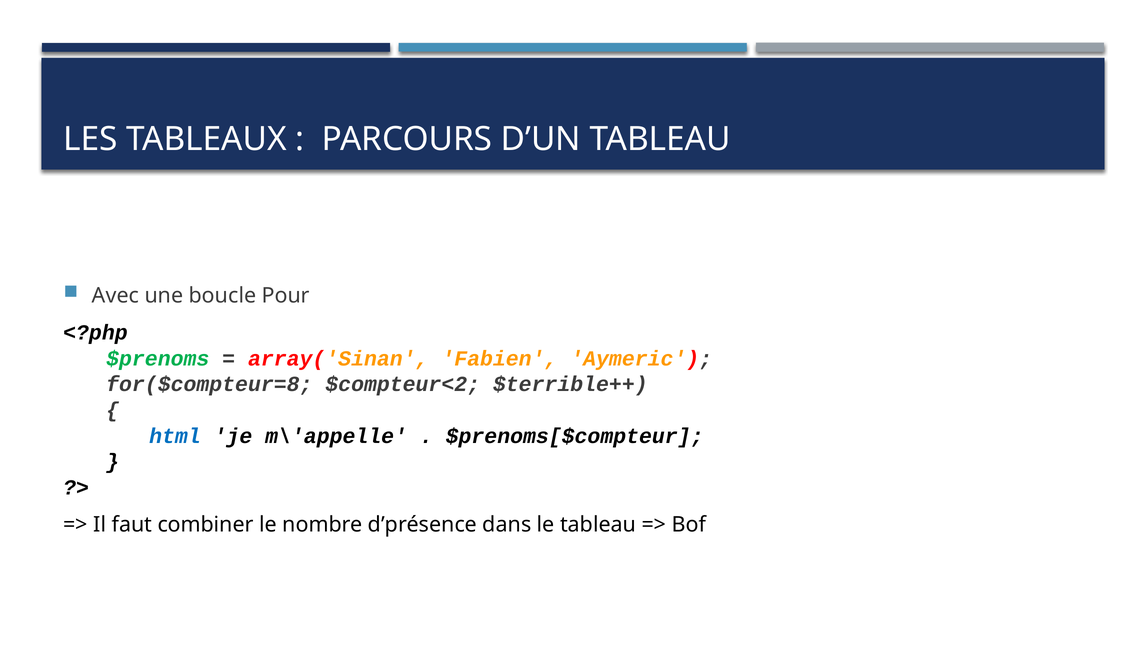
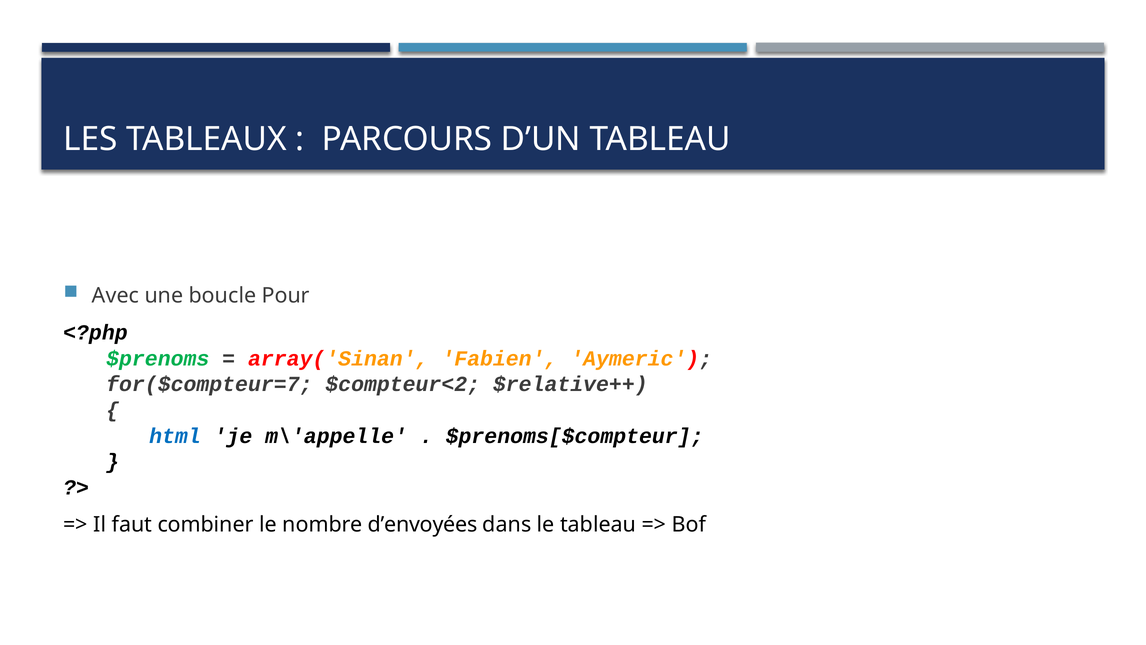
for($compteur=8: for($compteur=8 -> for($compteur=7 (209, 384)
$terrible++: $terrible++ -> $relative++ (570, 384)
d’présence: d’présence -> d’envoyées (423, 524)
